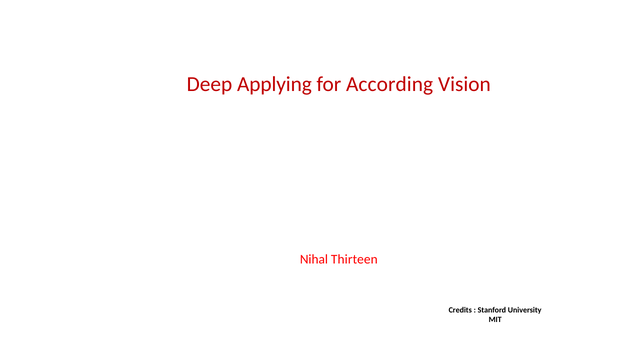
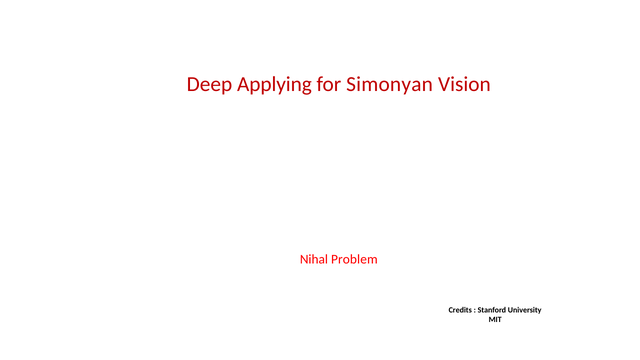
According: According -> Simonyan (390, 84)
Thirteen: Thirteen -> Problem (354, 259)
